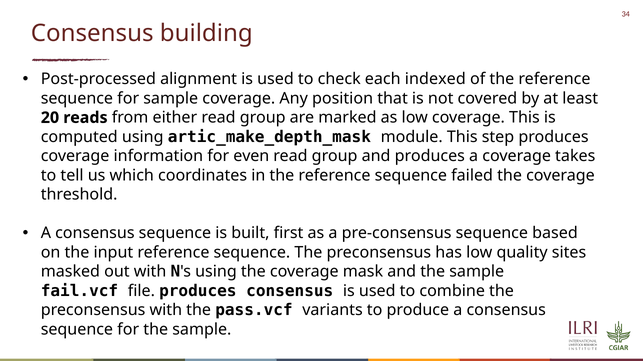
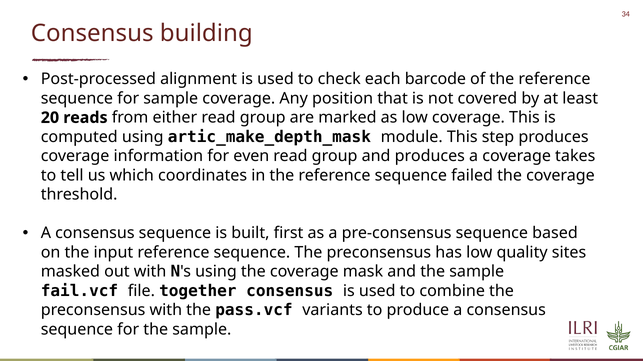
indexed: indexed -> barcode (435, 79)
file produces: produces -> together (198, 291)
